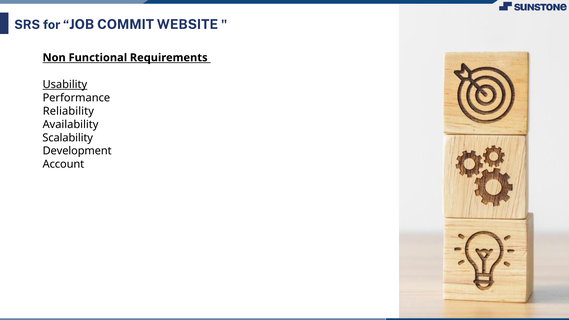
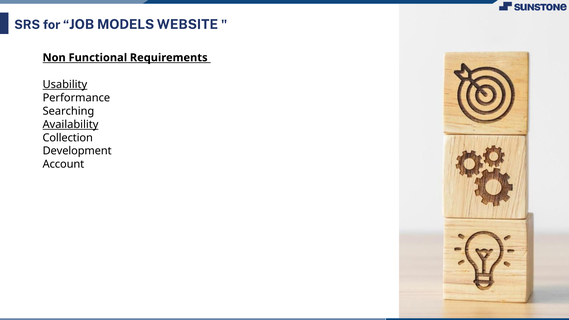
COMMIT: COMMIT -> MODELS (126, 24)
Reliability: Reliability -> Searching (68, 111)
Availability underline: none -> present (71, 124)
Scalability: Scalability -> Collection (68, 138)
